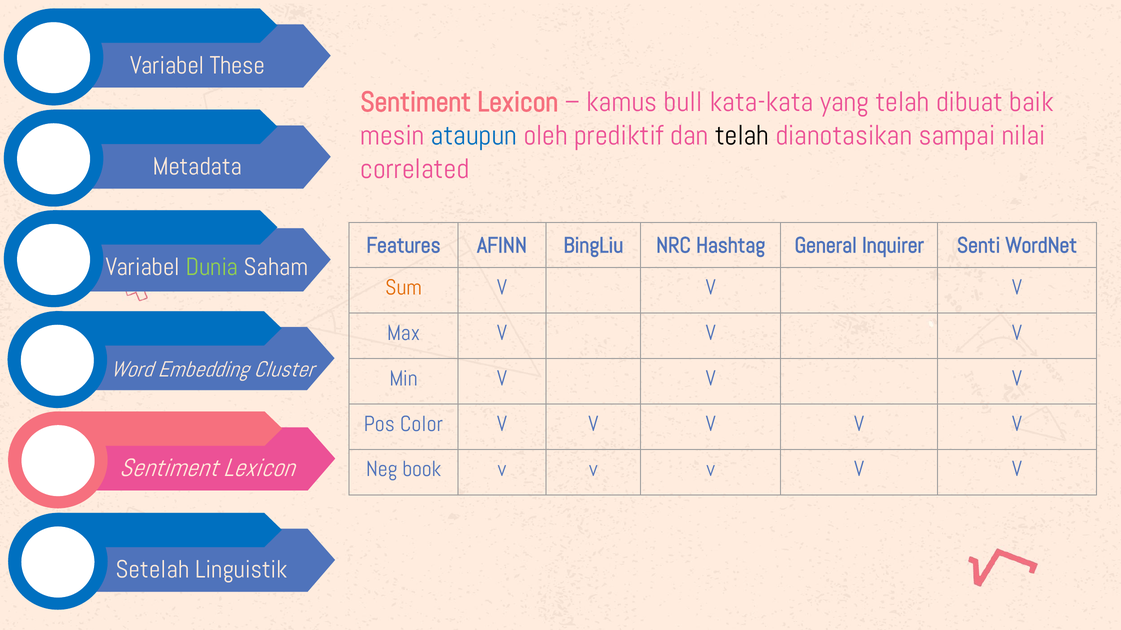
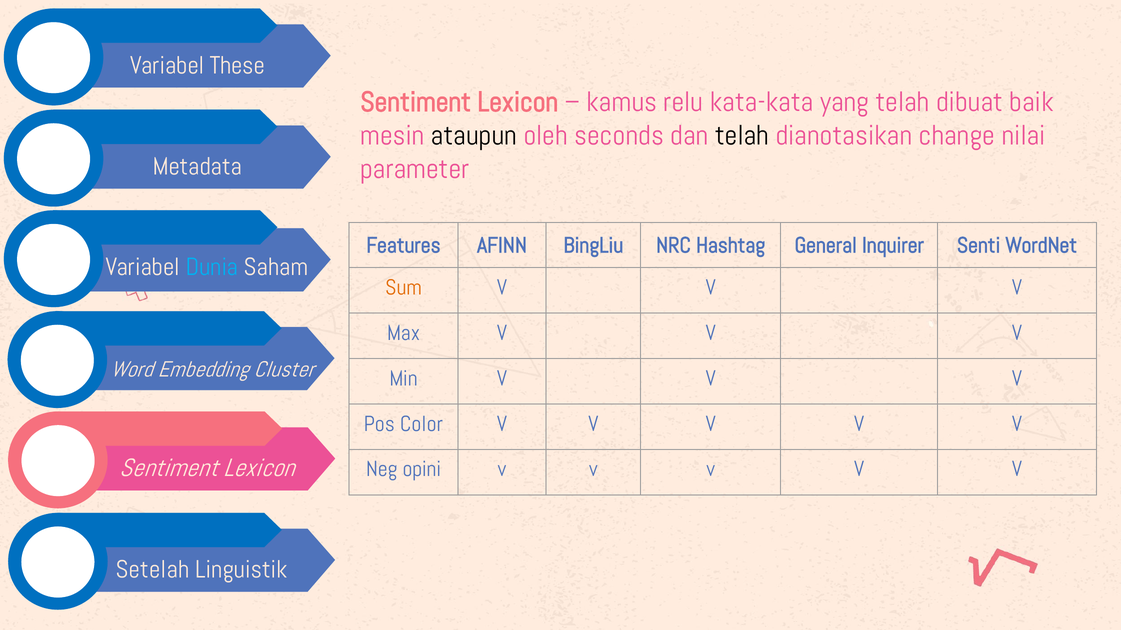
bull: bull -> relu (683, 102)
ataupun colour: blue -> black (474, 136)
prediktif: prediktif -> seconds (619, 136)
sampai: sampai -> change (957, 136)
correlated: correlated -> parameter (415, 169)
Dunia colour: light green -> light blue (212, 267)
book: book -> opini (422, 470)
